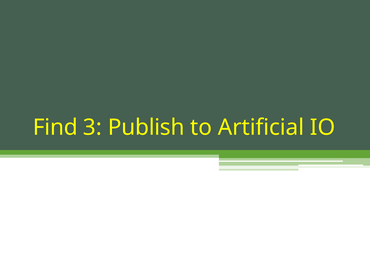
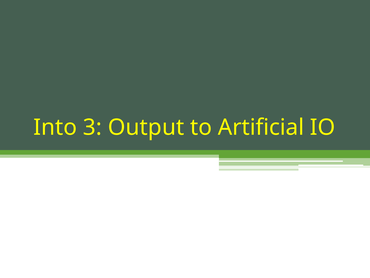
Find: Find -> Into (55, 127)
Publish: Publish -> Output (146, 127)
